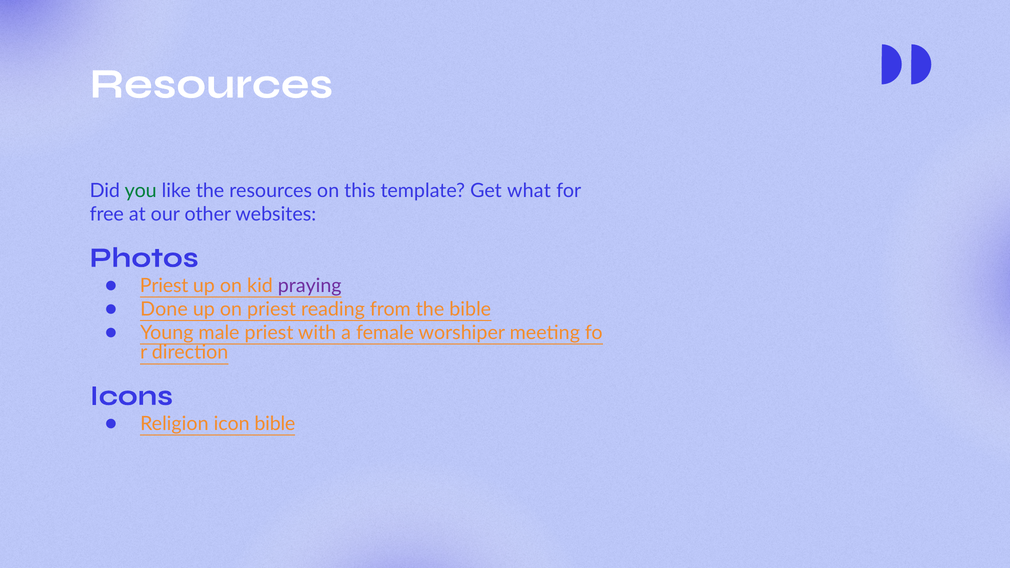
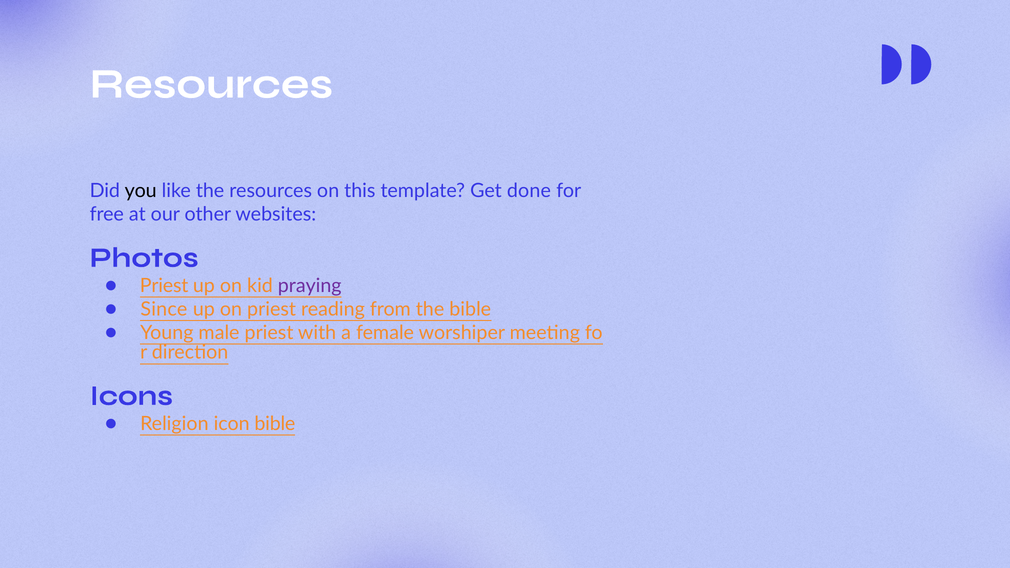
you colour: green -> black (141, 191)
what: what -> done (529, 191)
Done: Done -> Since (164, 309)
